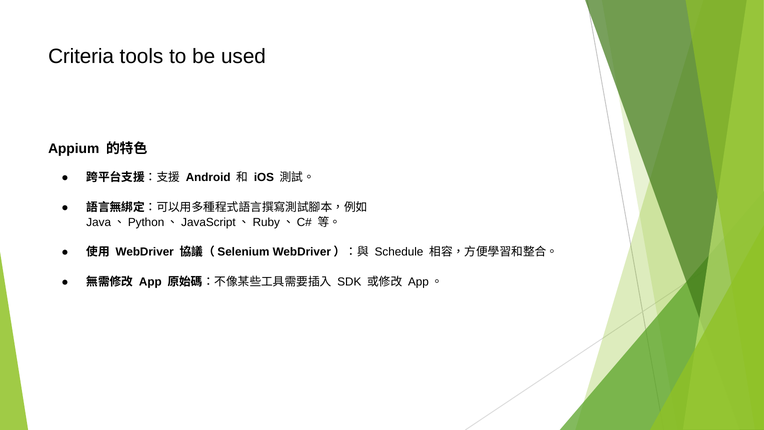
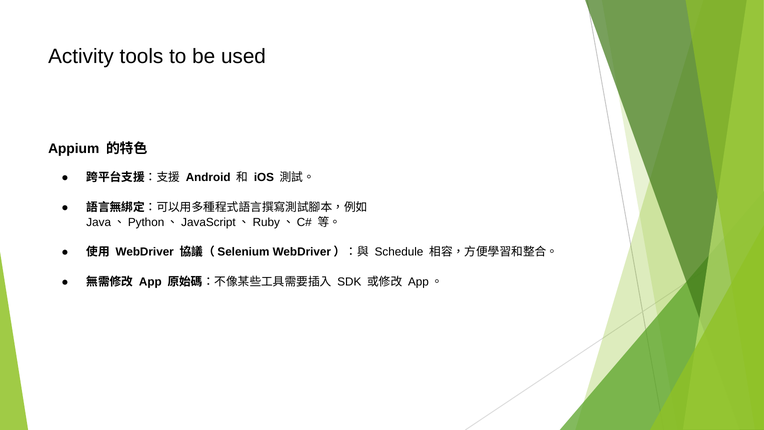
Criteria: Criteria -> Activity (81, 57)
